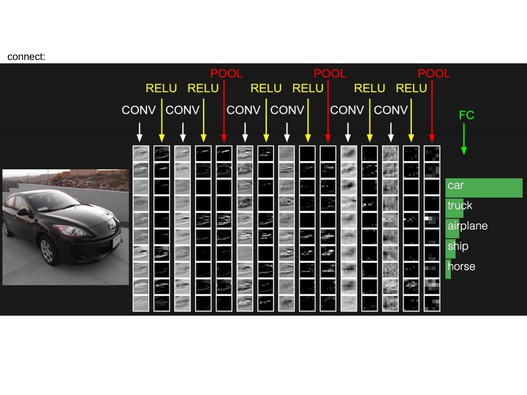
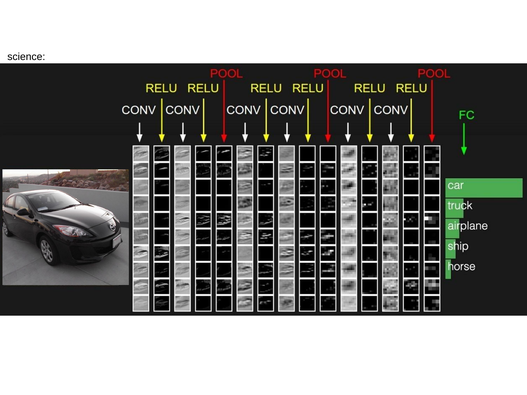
connect: connect -> science (26, 57)
